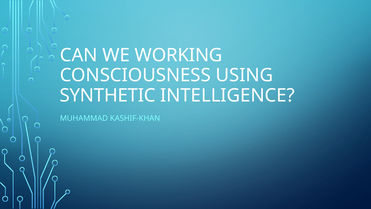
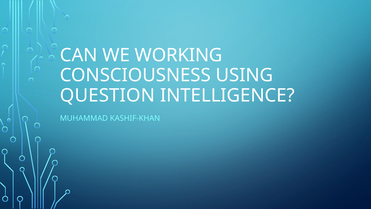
SYNTHETIC: SYNTHETIC -> QUESTION (107, 95)
